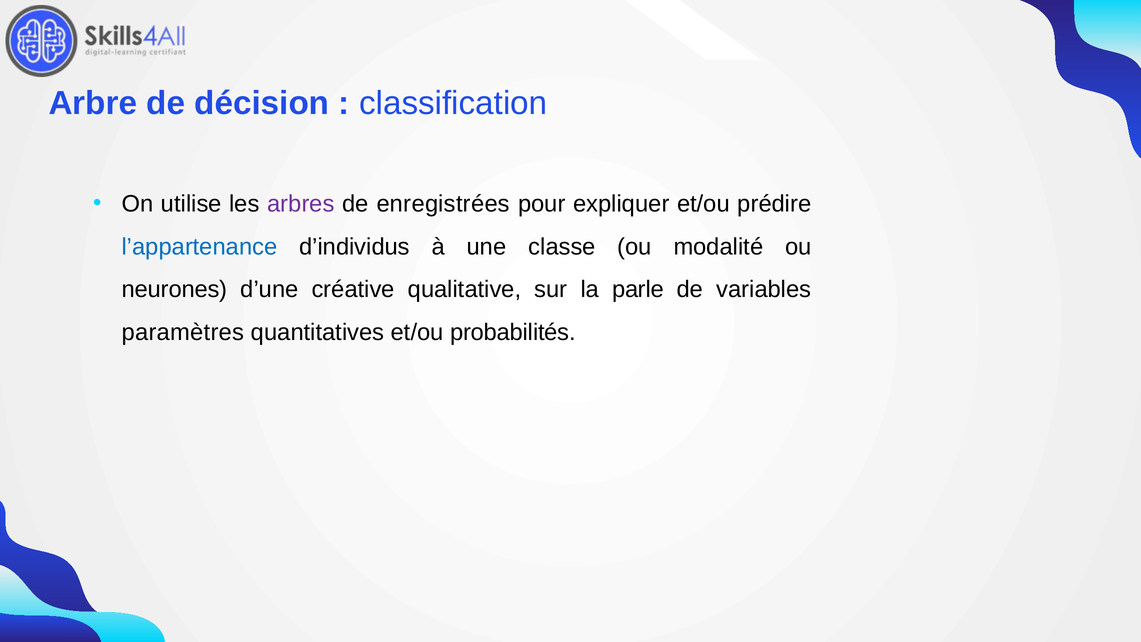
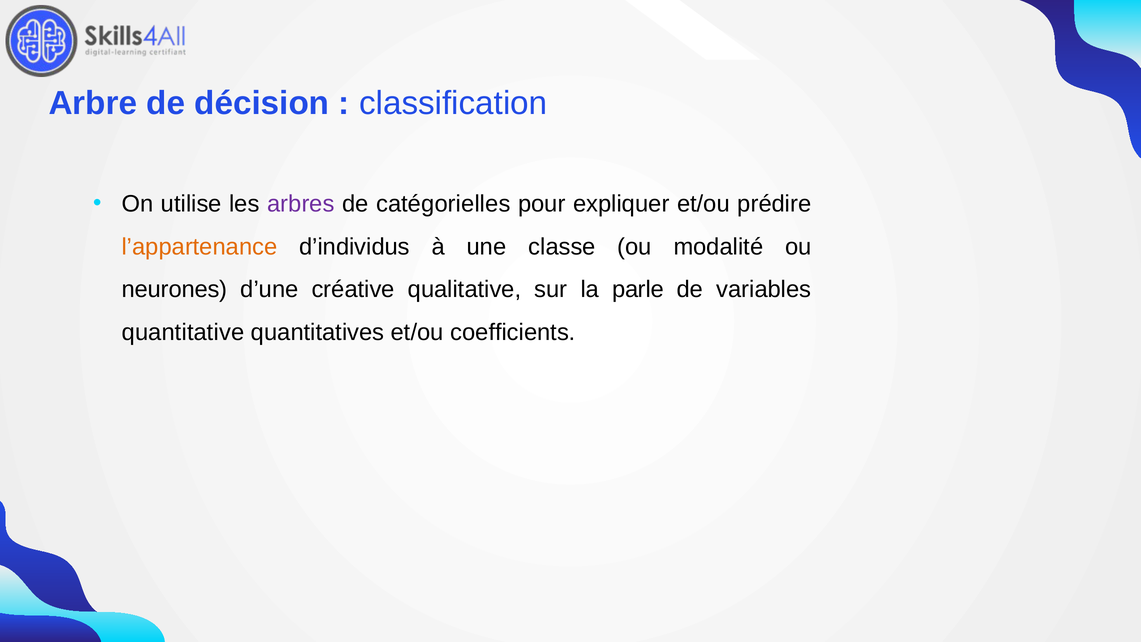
enregistrées: enregistrées -> catégorielles (443, 204)
l’appartenance colour: blue -> orange (200, 247)
paramètres: paramètres -> quantitative (183, 332)
probabilités: probabilités -> coefficients (513, 332)
